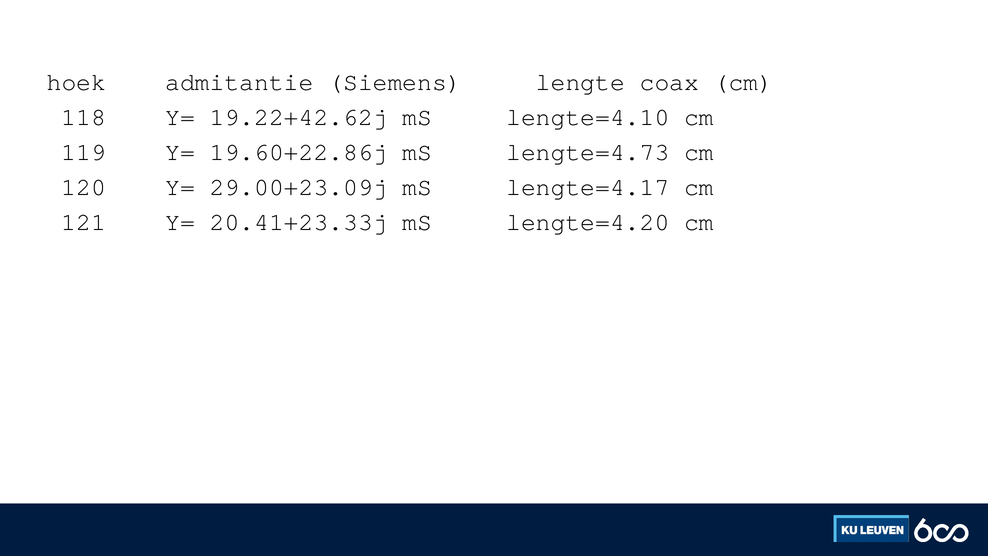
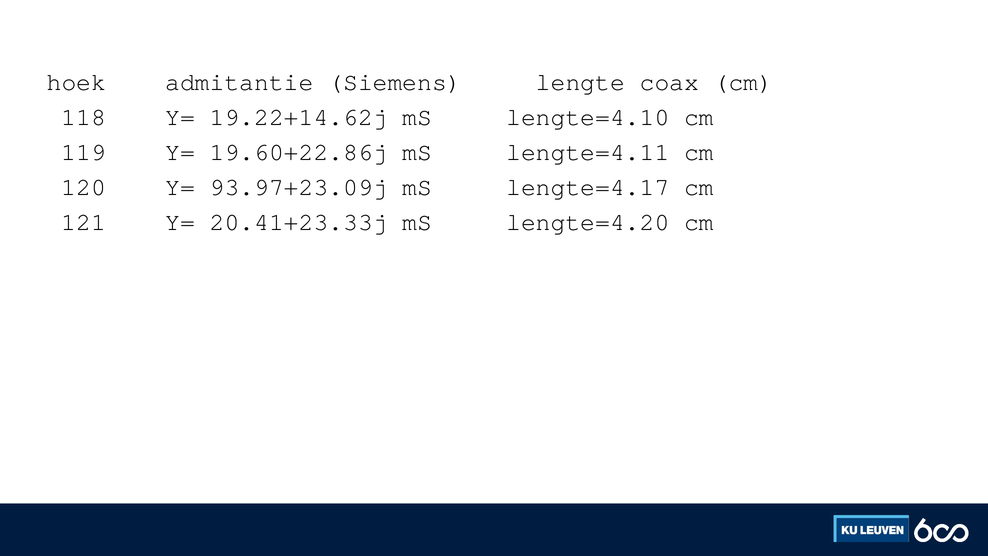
19.22+42.62j: 19.22+42.62j -> 19.22+14.62j (299, 117)
lengte=4.73: lengte=4.73 -> lengte=4.11 (588, 152)
29.00+23.09j: 29.00+23.09j -> 93.97+23.09j (299, 187)
